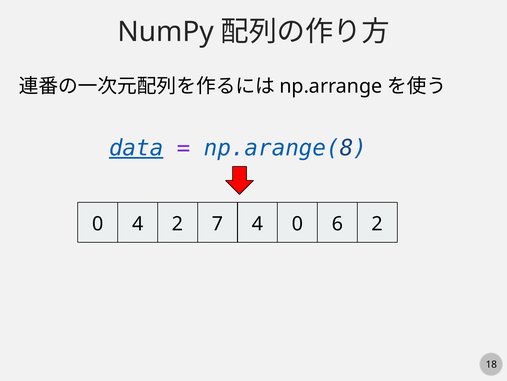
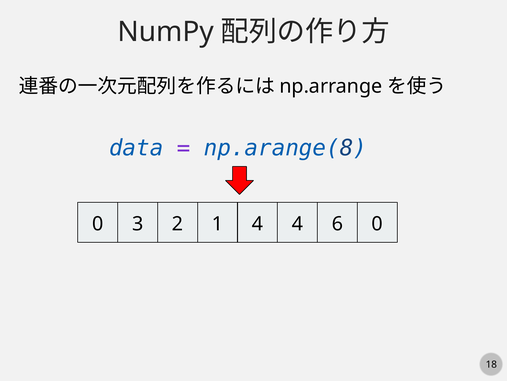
data underline: present -> none (136, 148)
0 4: 4 -> 3 (138, 223)
7: 7 -> 1 (218, 223)
4 0: 0 -> 4 (297, 223)
6 2: 2 -> 0 (377, 223)
